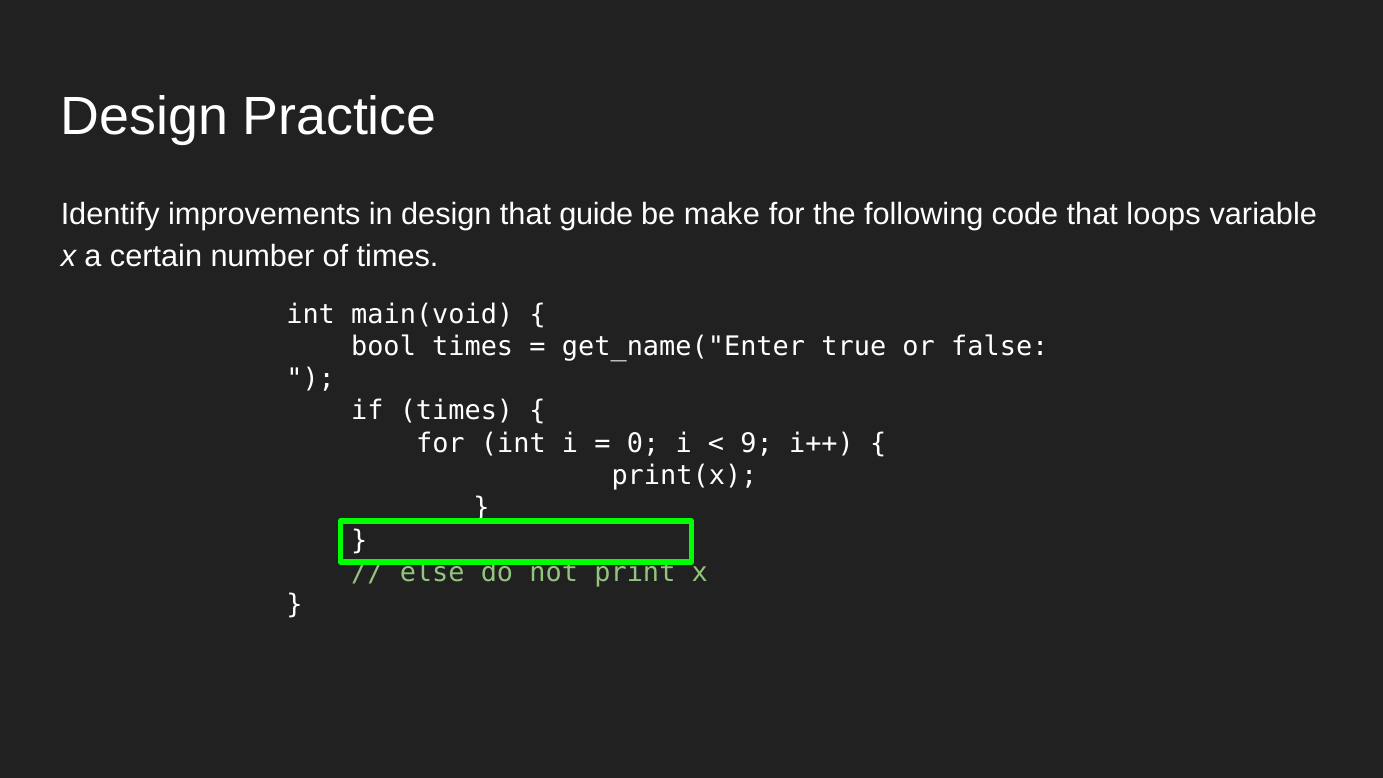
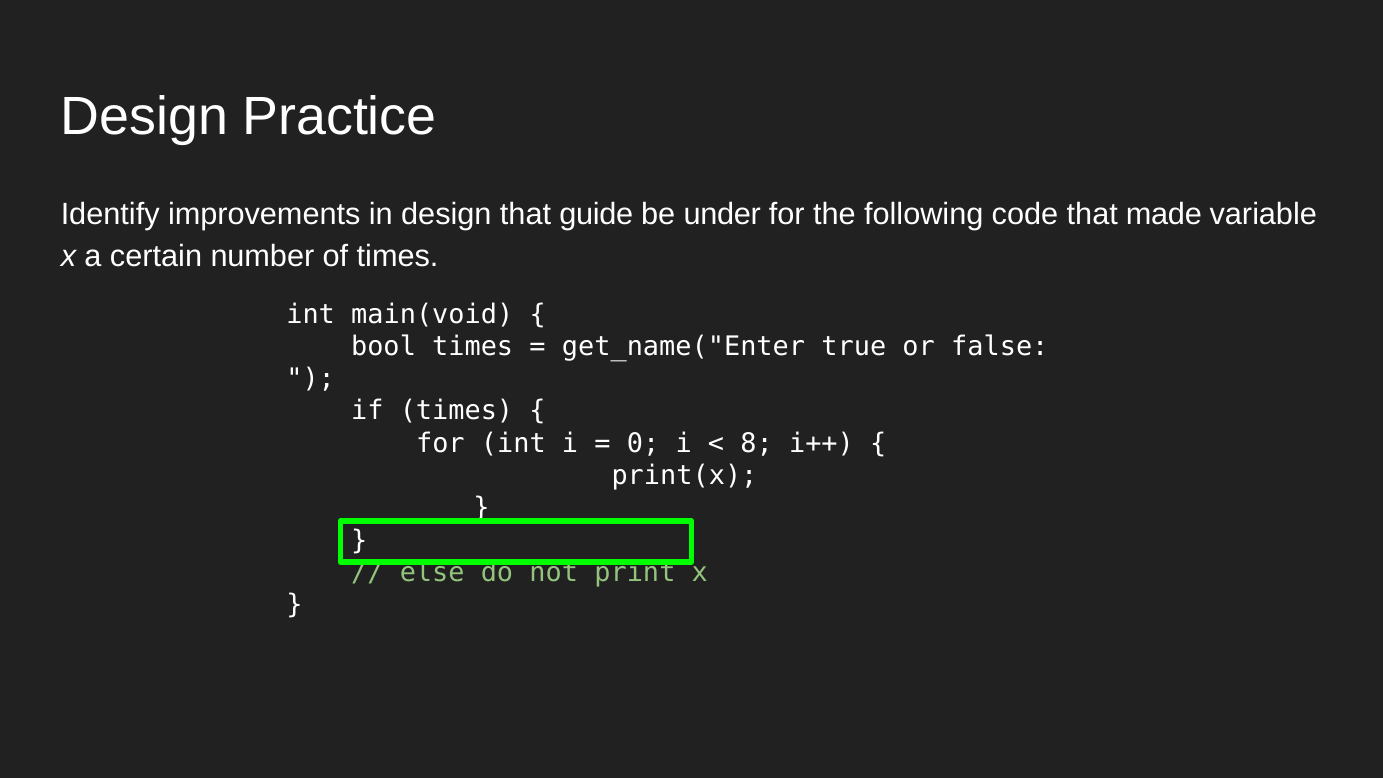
make: make -> under (722, 214)
loops: loops -> made (1164, 214)
9: 9 -> 8 (757, 443)
